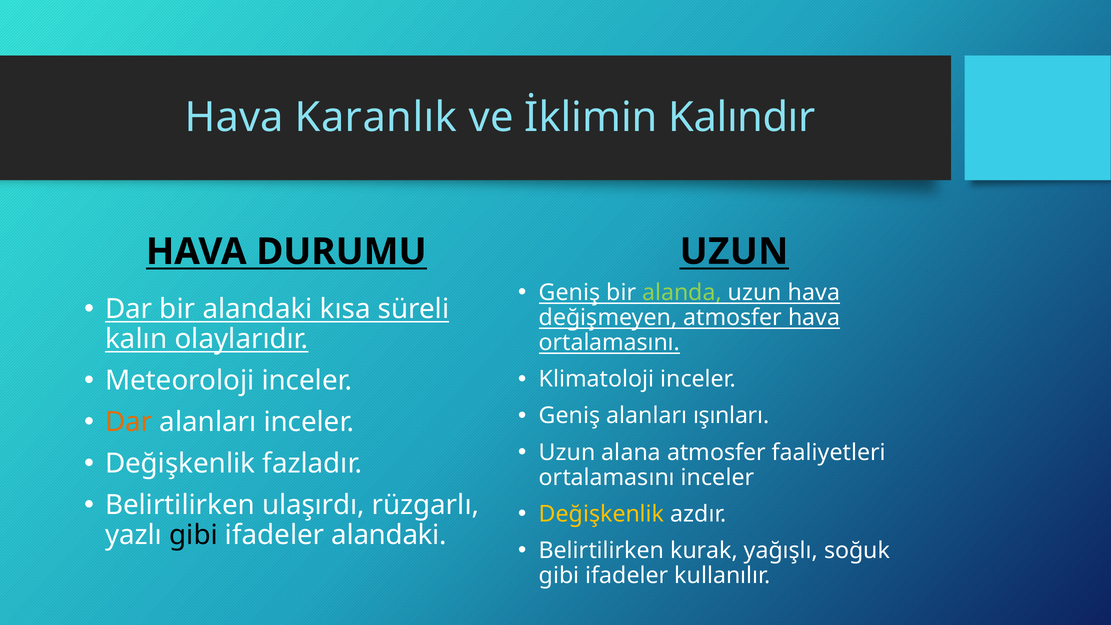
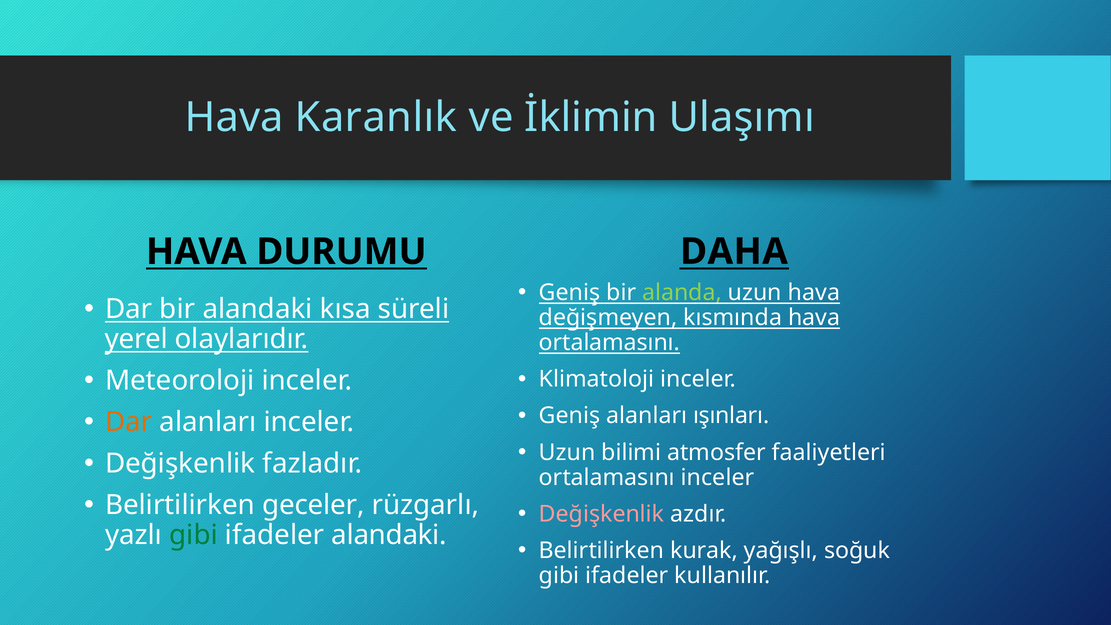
Kalındır: Kalındır -> Ulaşımı (742, 118)
DURUMU UZUN: UZUN -> DAHA (734, 252)
değişmeyen atmosfer: atmosfer -> kısmında (733, 318)
kalın: kalın -> yerel (136, 339)
alana: alana -> bilimi (631, 452)
ulaşırdı: ulaşırdı -> geceler (313, 505)
Değişkenlik colour: yellow -> pink (602, 514)
gibi colour: black -> green (194, 535)
